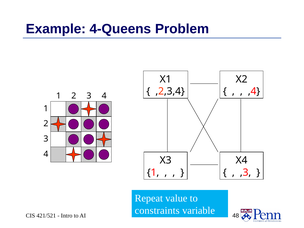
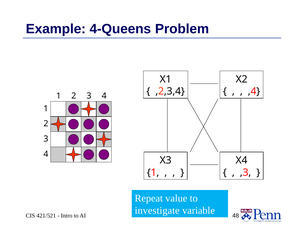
constraints: constraints -> investigate (157, 210)
